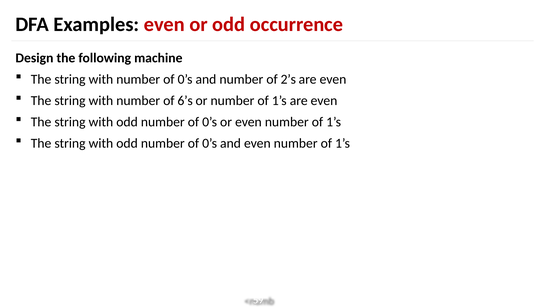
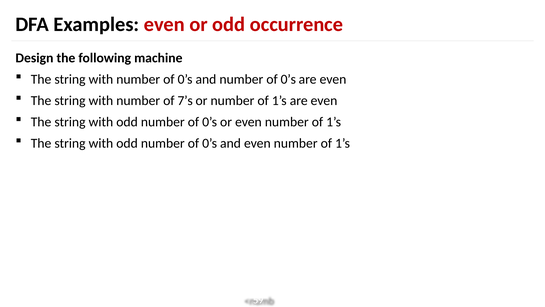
and number of 2’s: 2’s -> 0’s (288, 79)
6’s: 6’s -> 7’s (185, 100)
